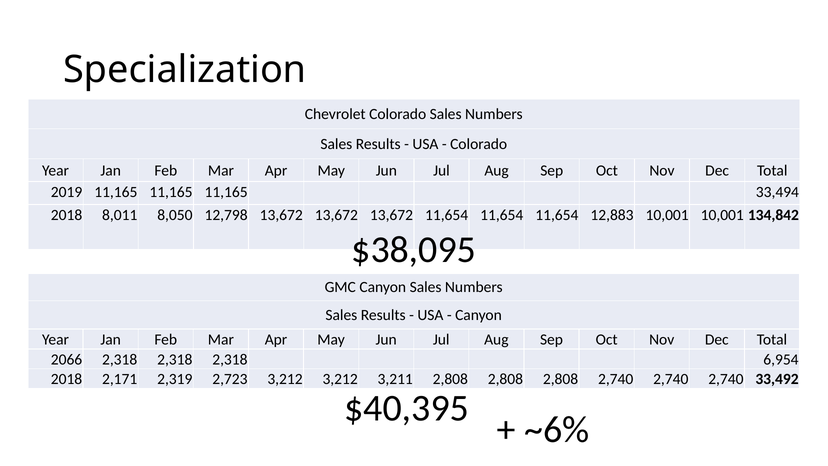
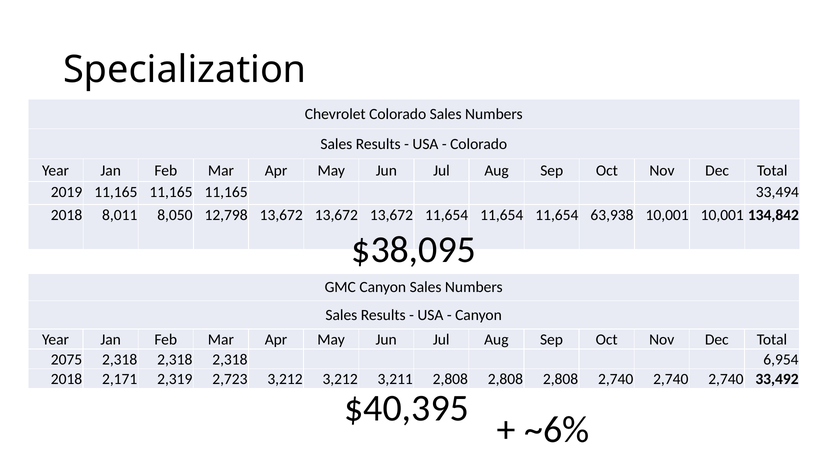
12,883: 12,883 -> 63,938 (612, 215)
2066: 2066 -> 2075 (67, 359)
